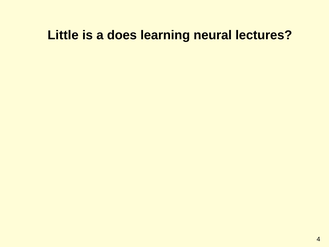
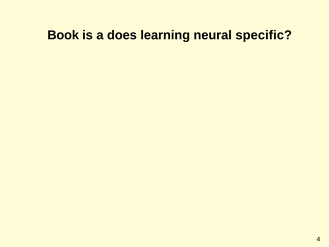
Little: Little -> Book (63, 35)
lectures: lectures -> specific (264, 35)
